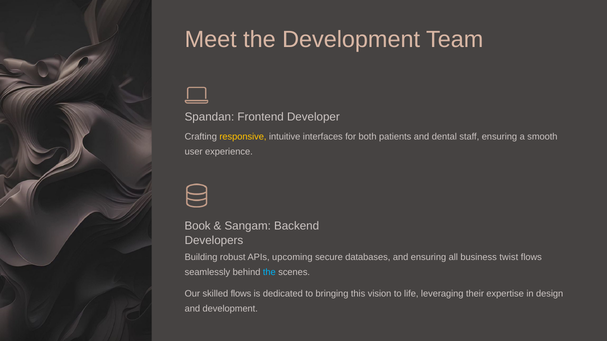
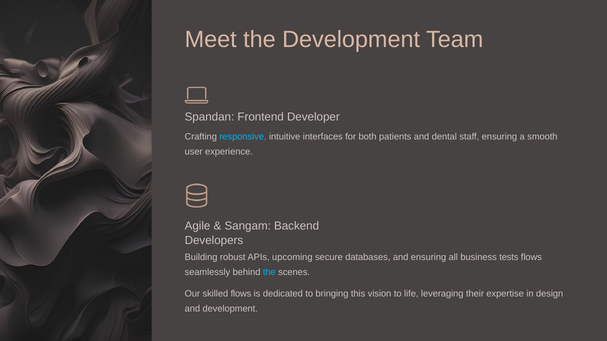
responsive colour: yellow -> light blue (243, 137)
Book: Book -> Agile (198, 226)
twist: twist -> tests (509, 257)
